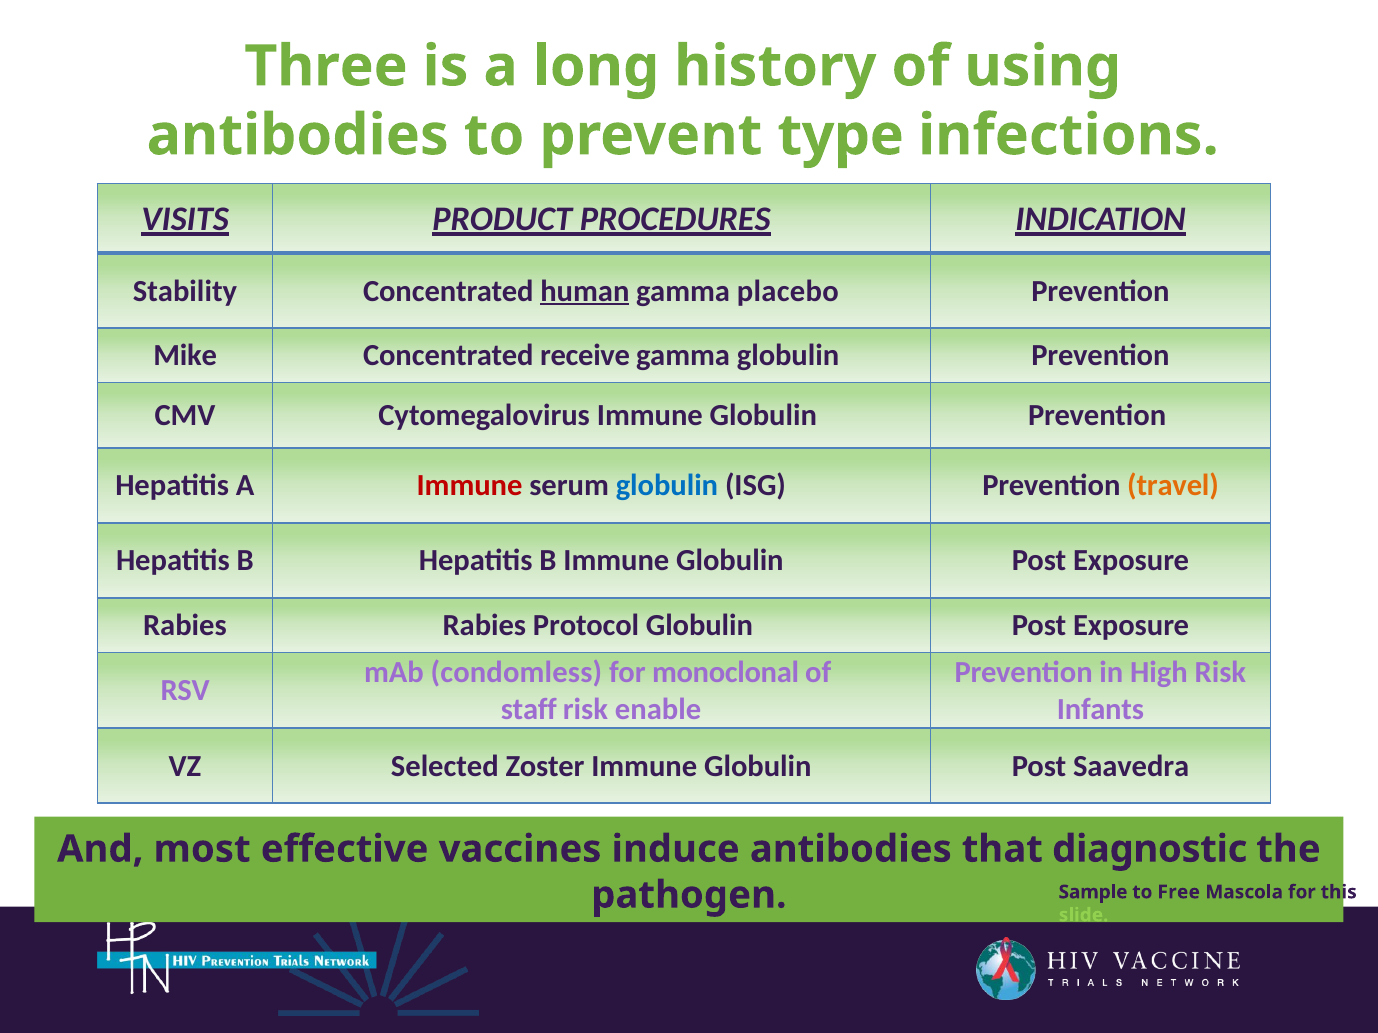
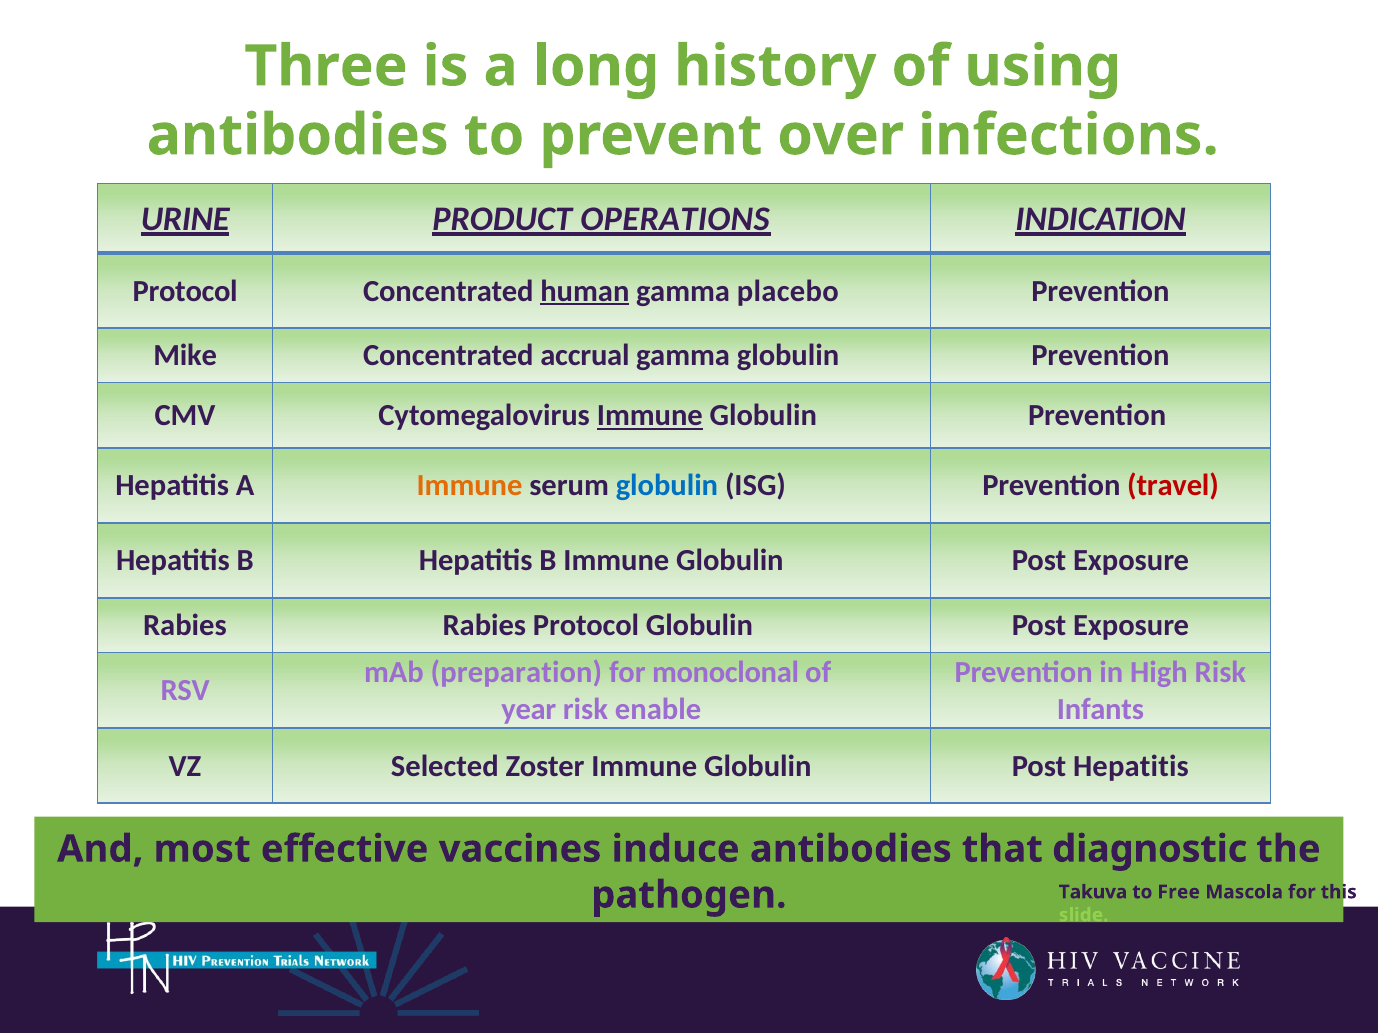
type: type -> over (841, 135)
VISITS: VISITS -> URINE (185, 219)
PROCEDURES: PROCEDURES -> OPERATIONS (675, 219)
Stability: Stability -> Protocol (185, 291)
receive: receive -> accrual (585, 356)
Immune underline: none -> present (650, 416)
Immune colour: red -> orange (470, 486)
travel colour: orange -> red (1173, 486)
condomless: condomless -> preparation (516, 672)
staff: staff -> year (529, 710)
Post Saavedra: Saavedra -> Hepatitis (1131, 766)
Sample: Sample -> Takuva (1093, 892)
